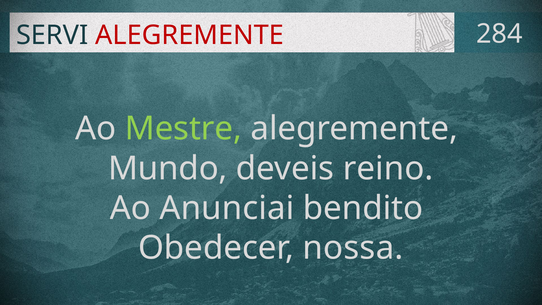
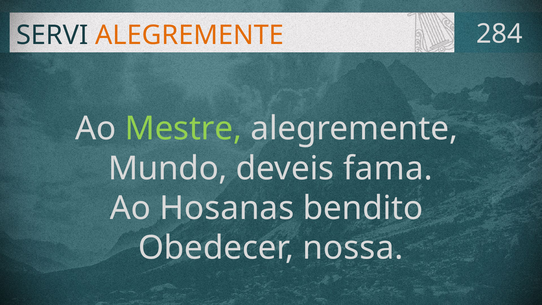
ALEGREMENTE colour: red -> orange (190, 35)
reino: reino -> fama (388, 168)
Anunciai: Anunciai -> Hosanas (227, 208)
